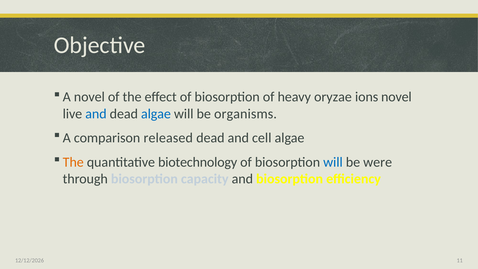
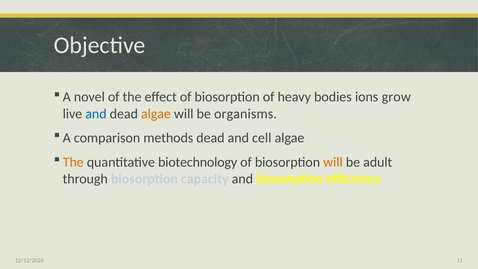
oryzae: oryzae -> bodies (333, 97)
ions novel: novel -> grow (396, 97)
algae colour: blue -> orange (156, 114)
released: released -> methods (168, 138)
will colour: blue -> orange (333, 162)
were: were -> adult (378, 162)
